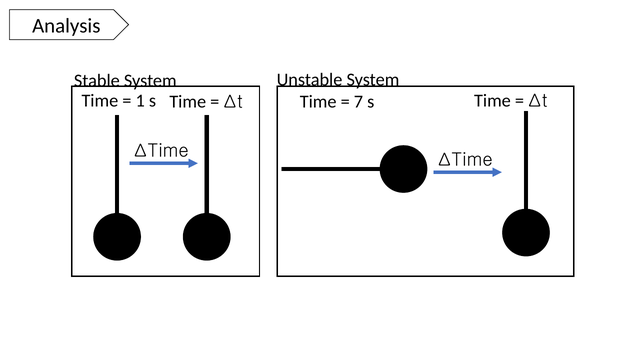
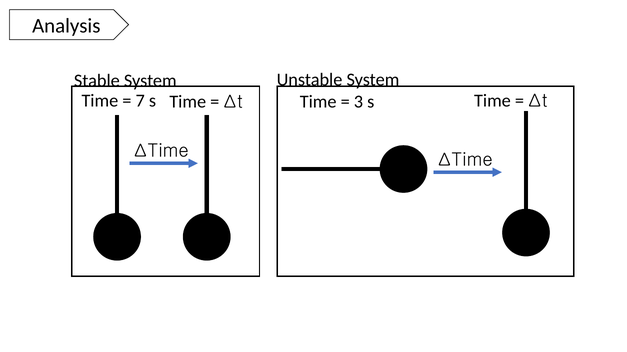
1: 1 -> 7 (140, 101)
7: 7 -> 3 (358, 102)
